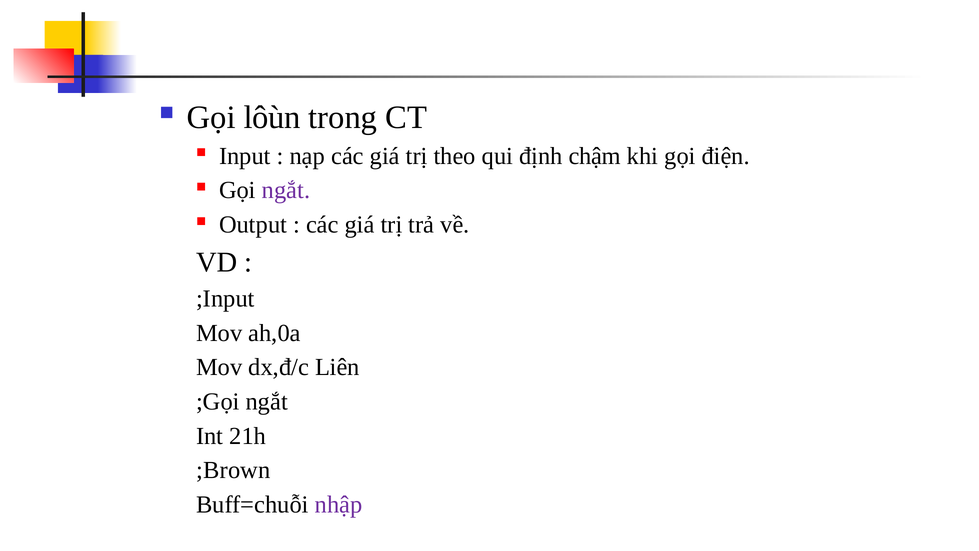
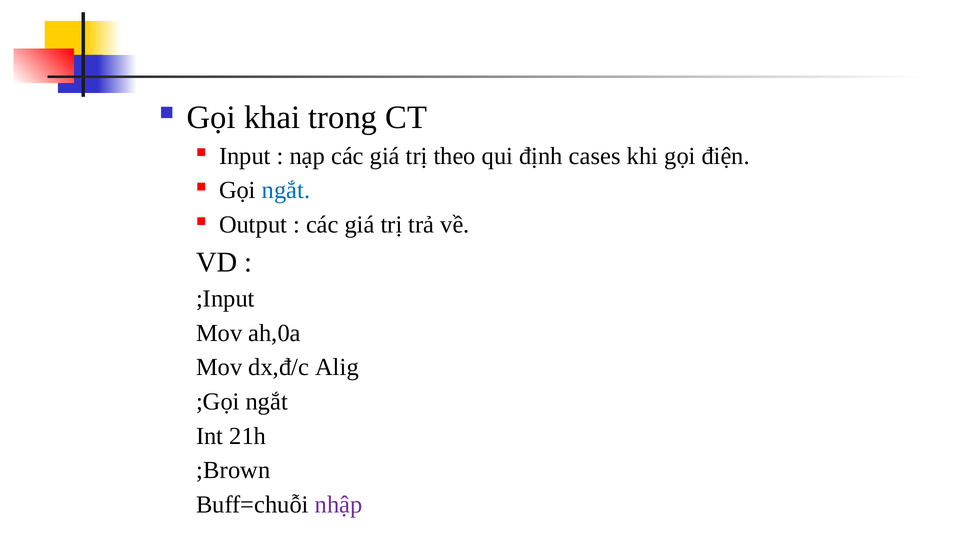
lôùn: lôùn -> khai (272, 117)
chậm: chậm -> cases (595, 156)
ngắt colour: purple -> blue (286, 190)
Liên: Liên -> Alig (337, 367)
